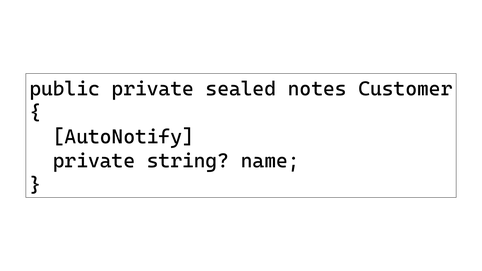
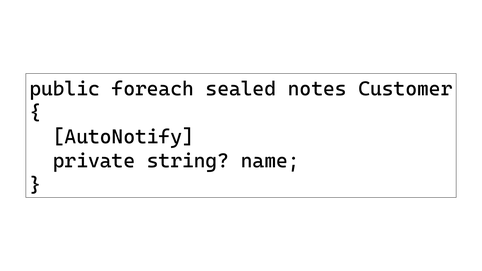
public private: private -> foreach (153, 89)
